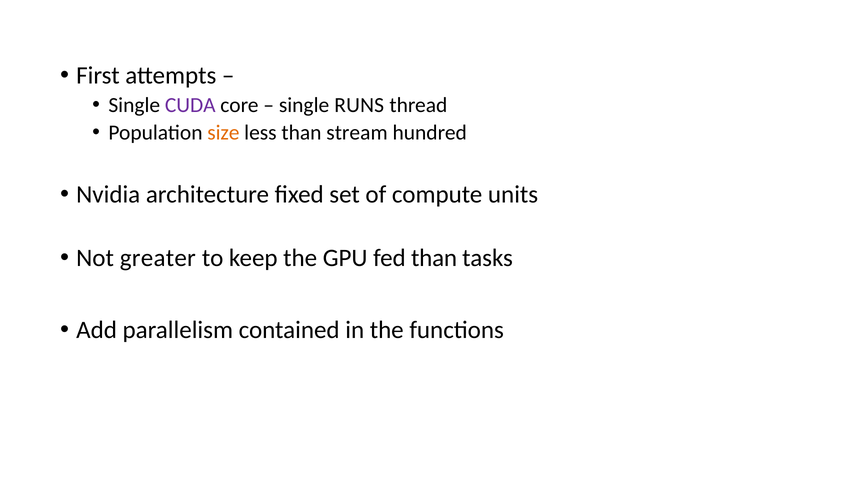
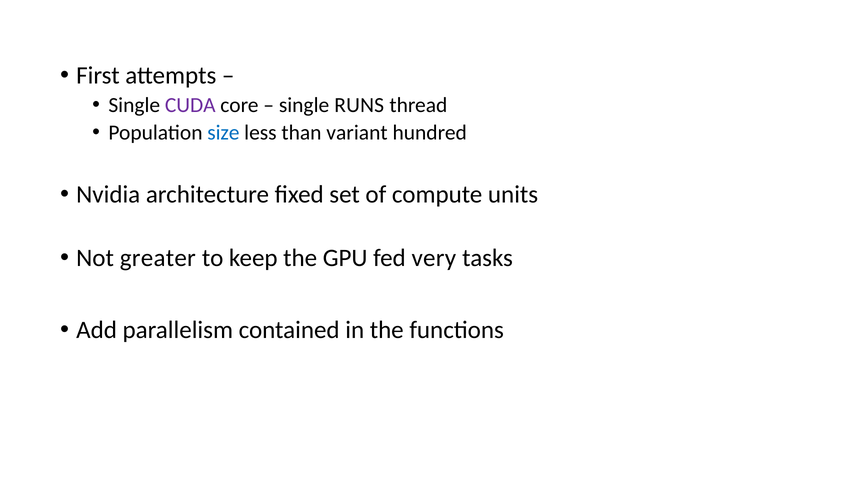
size colour: orange -> blue (223, 133)
stream: stream -> variant (357, 133)
fed than: than -> very (434, 258)
